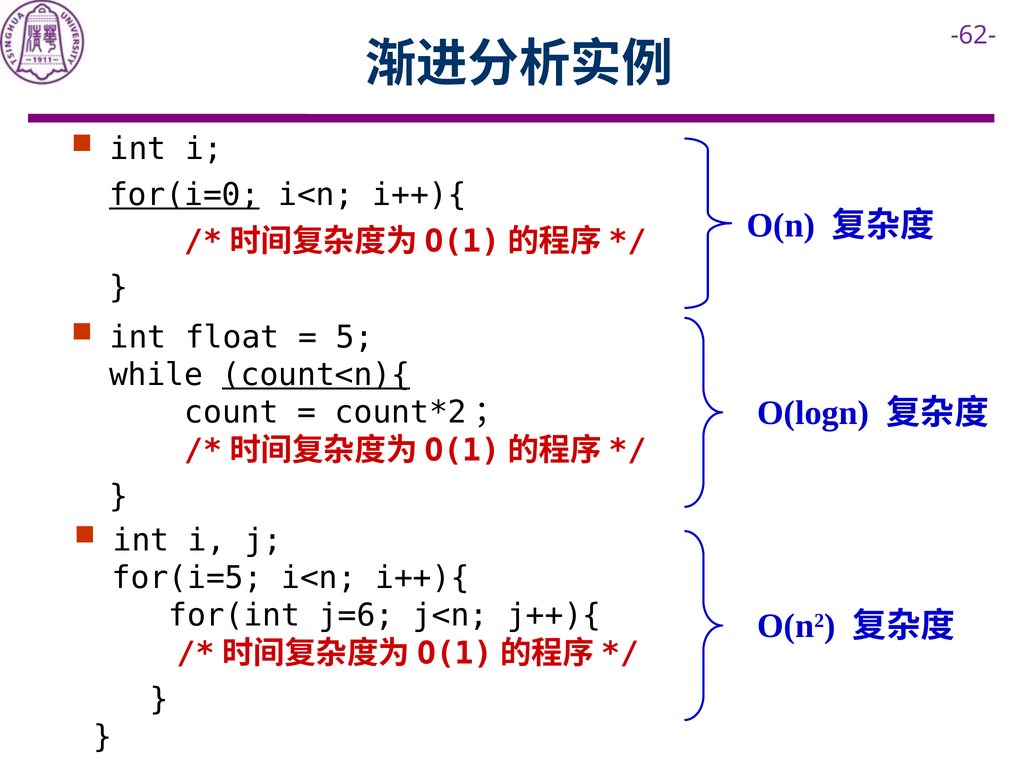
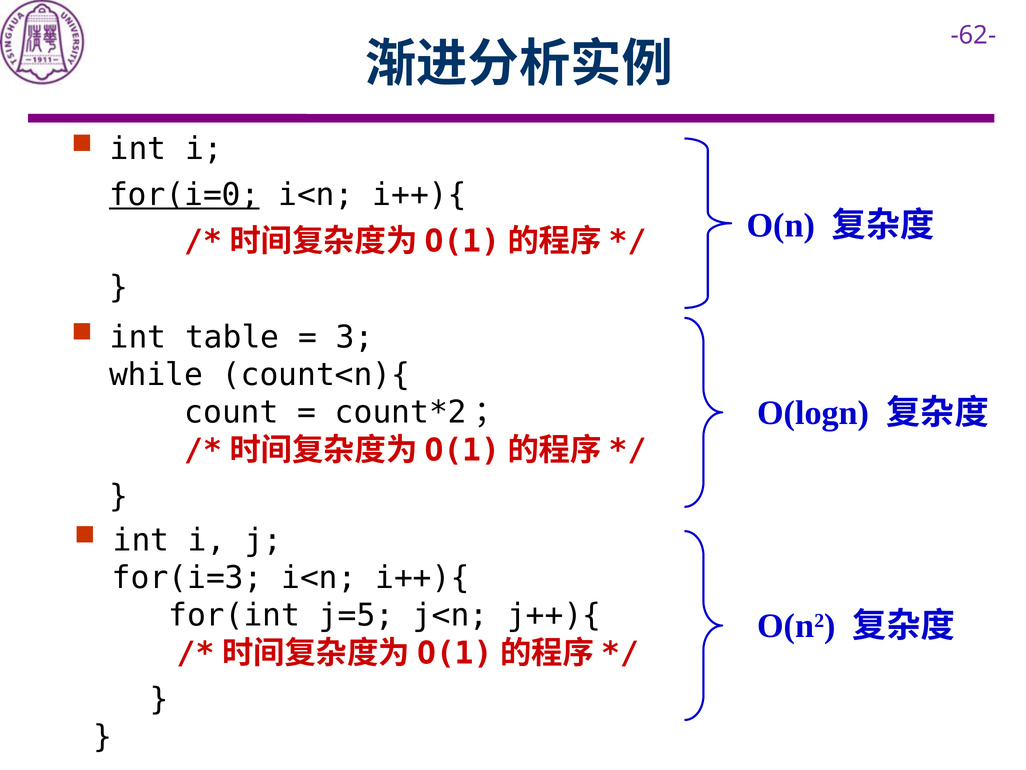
float: float -> table (232, 337)
5: 5 -> 3 (355, 337)
count<n){ underline: present -> none (316, 375)
for(i=5: for(i=5 -> for(i=3 (187, 578)
j=6: j=6 -> j=5 (357, 615)
